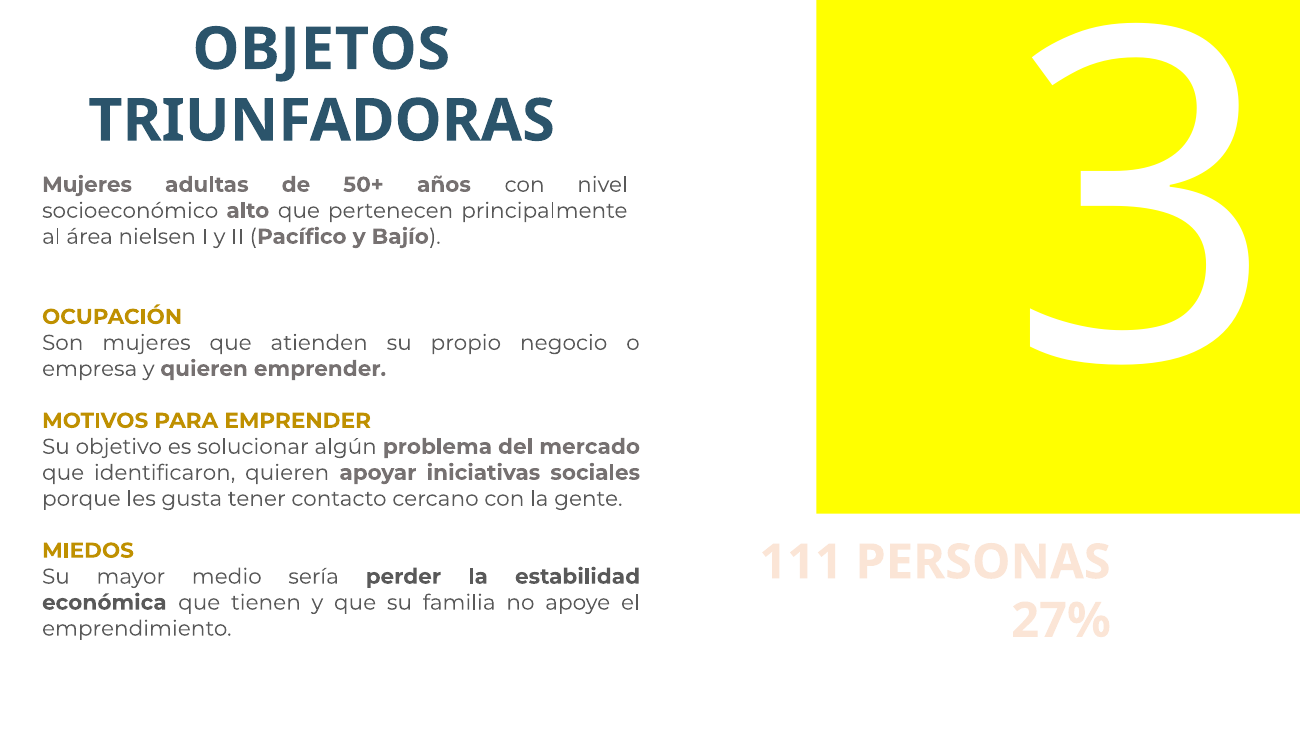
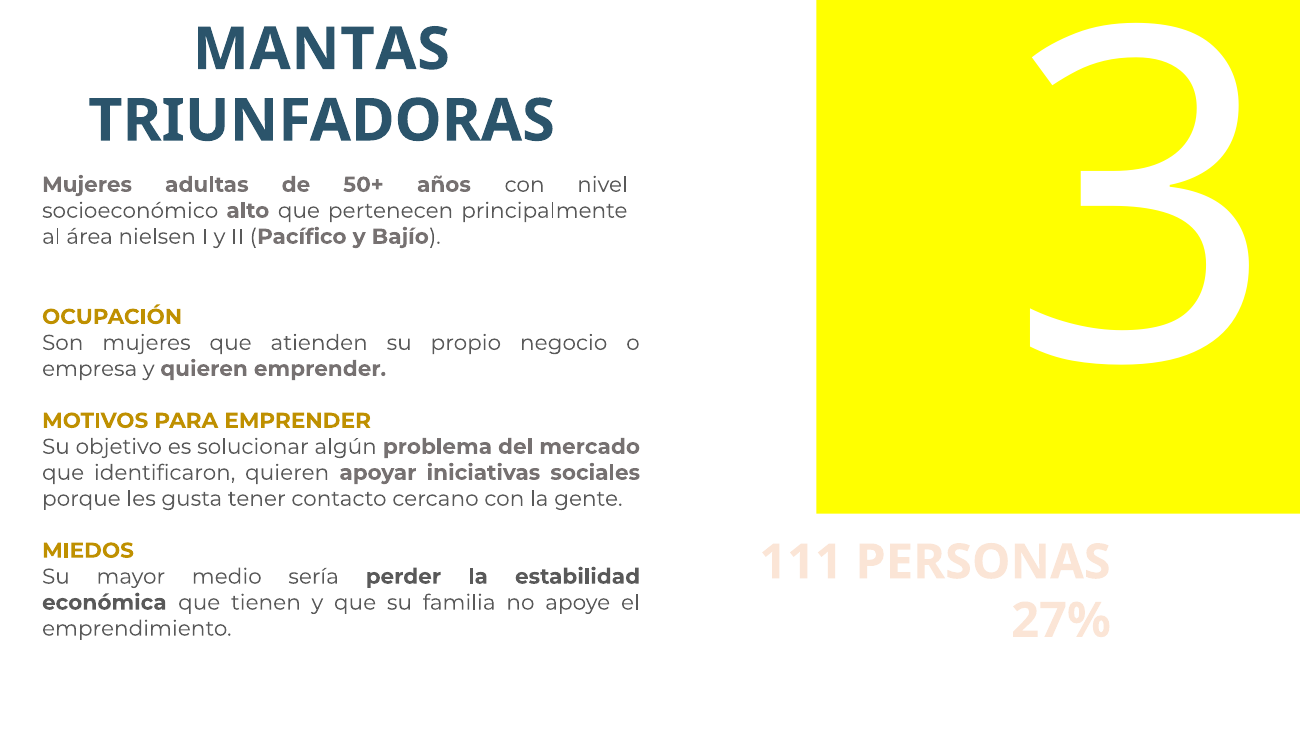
OBJETOS: OBJETOS -> MANTAS (321, 49)
